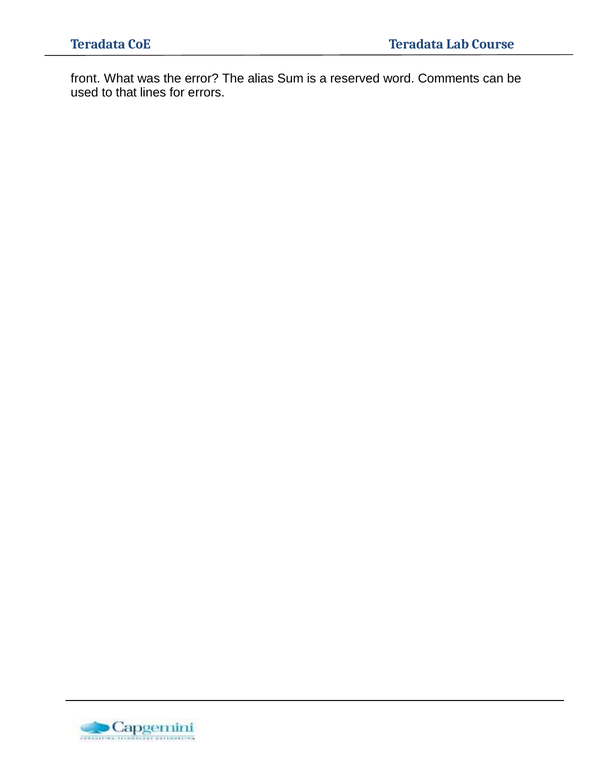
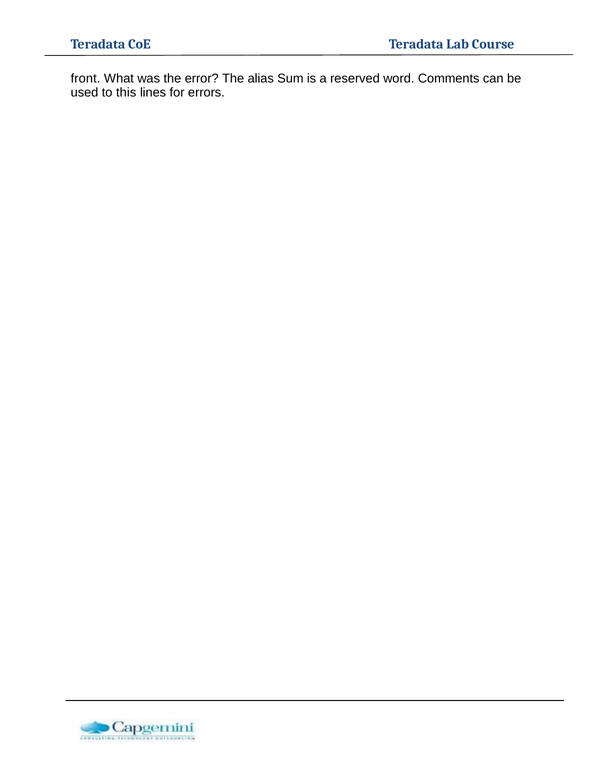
that: that -> this (126, 93)
